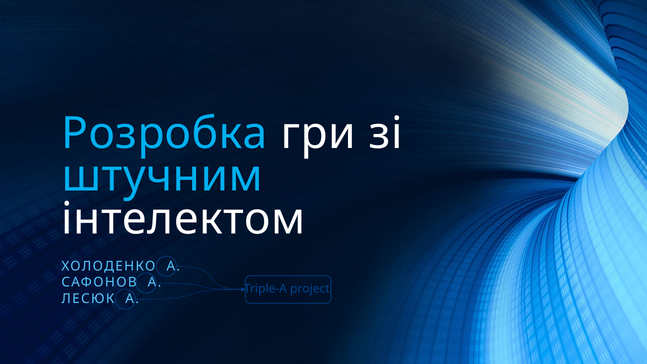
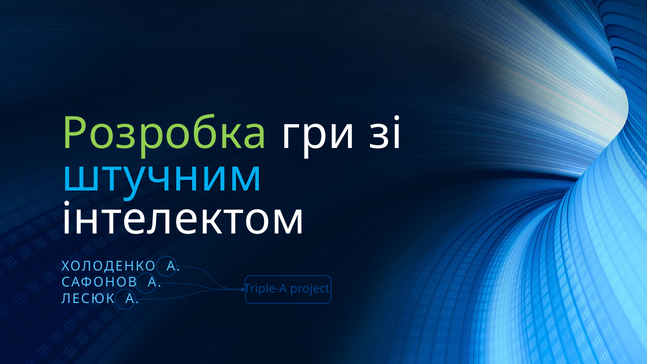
Розробка colour: light blue -> light green (164, 134)
